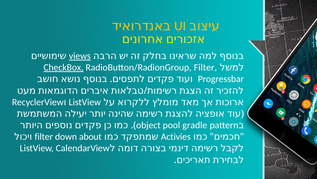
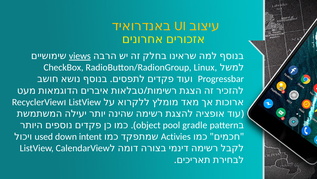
CheckBox underline: present -> none (63, 67)
RadioButton/RadionGroup Filter: Filter -> Linux (205, 67)
filter: filter -> used (44, 136)
about: about -> intent (90, 136)
